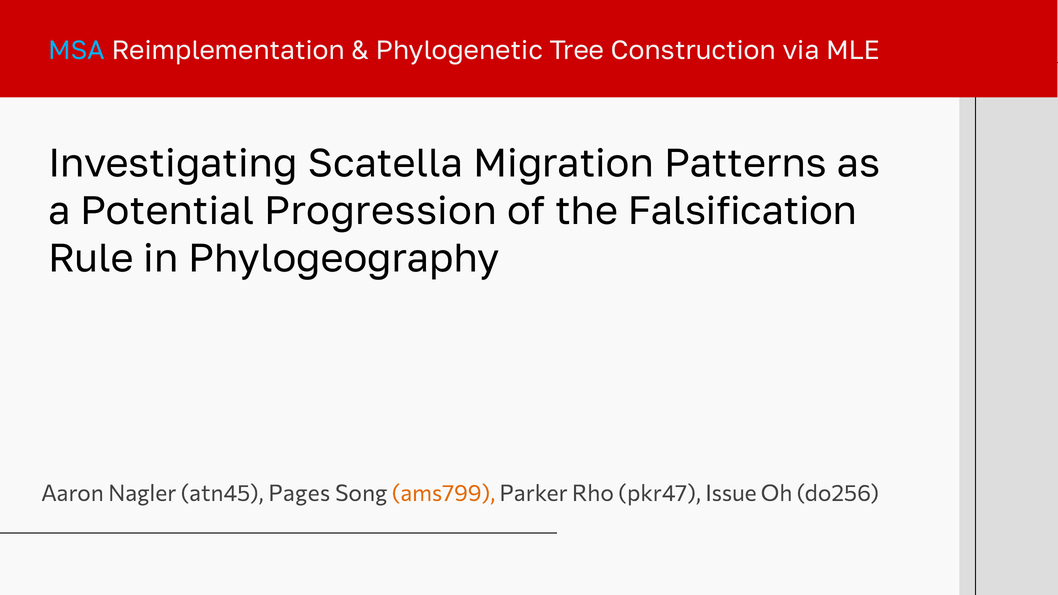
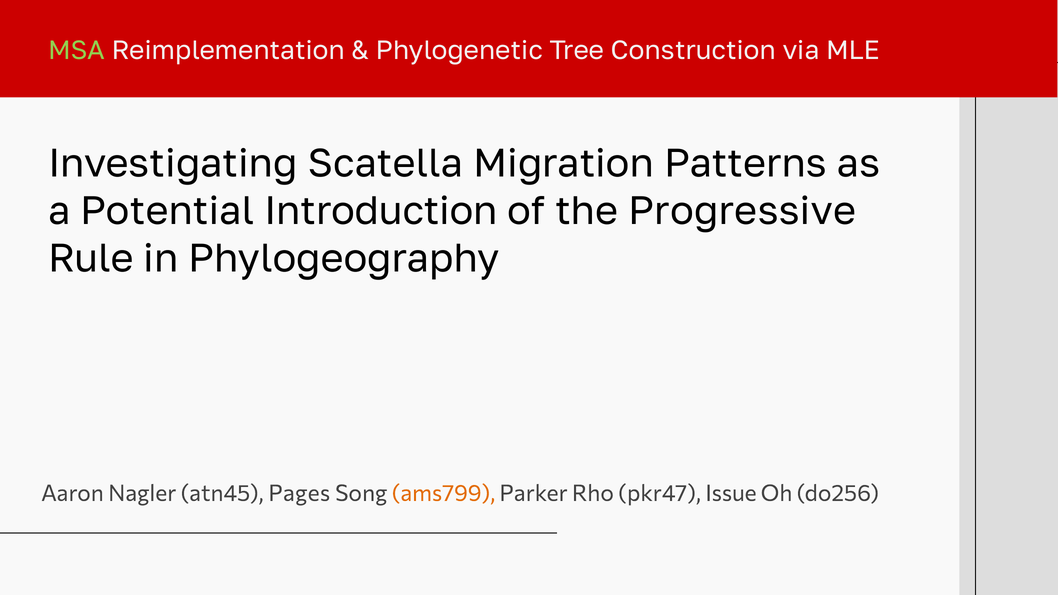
MSA colour: light blue -> light green (77, 50)
Progression: Progression -> Introduction (381, 211)
Falsification: Falsification -> Progressive (742, 211)
